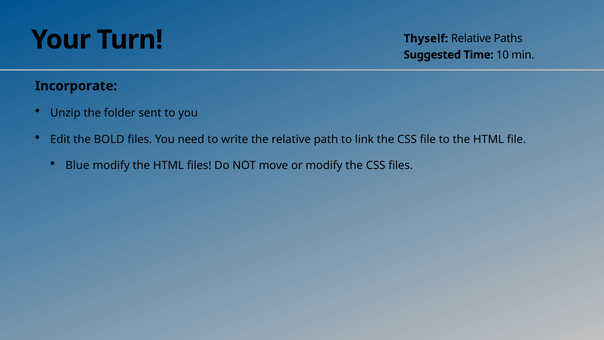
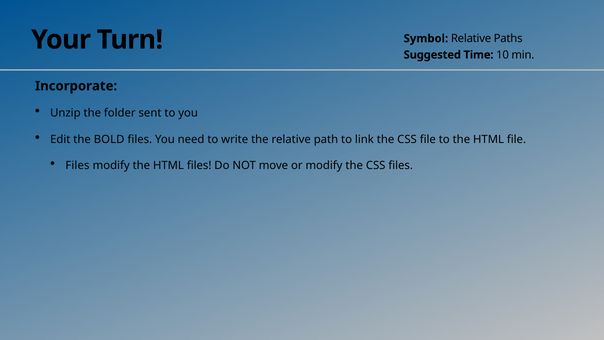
Thyself: Thyself -> Symbol (426, 38)
Blue: Blue -> Files (77, 166)
